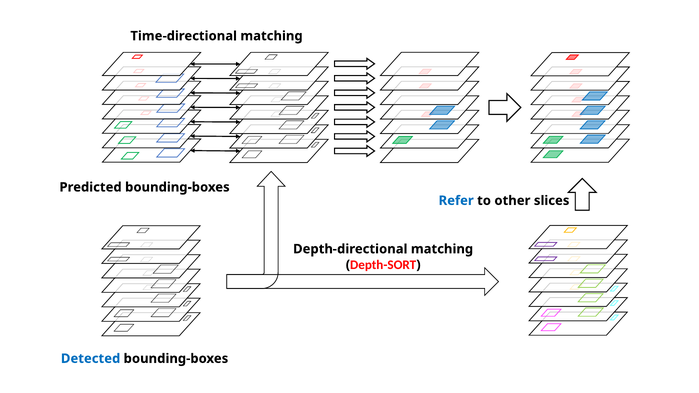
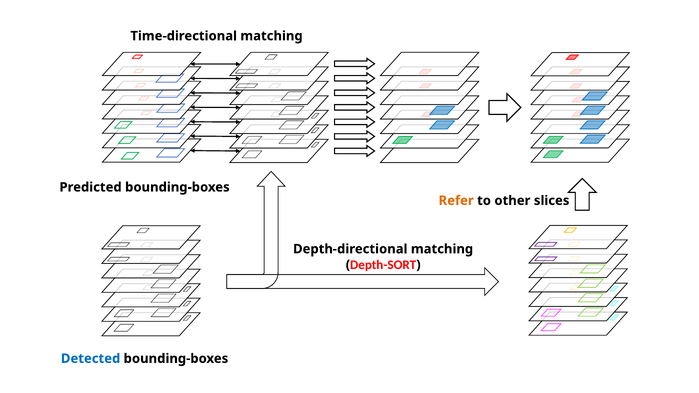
Refer colour: blue -> orange (456, 201)
